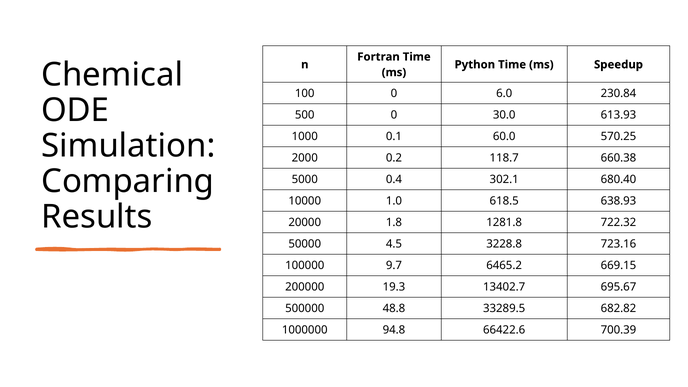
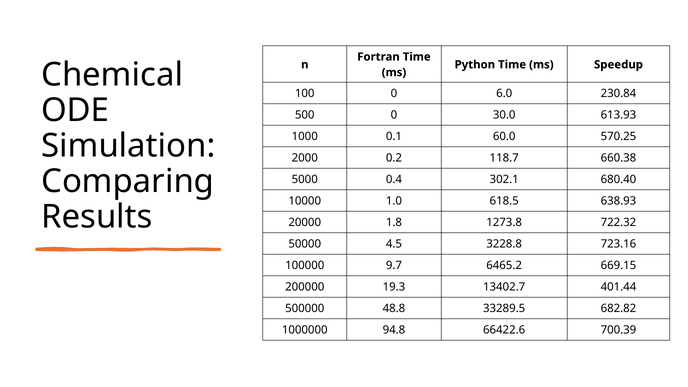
1281.8: 1281.8 -> 1273.8 (504, 223)
695.67: 695.67 -> 401.44 (618, 287)
